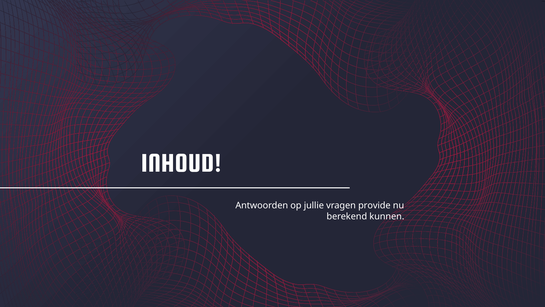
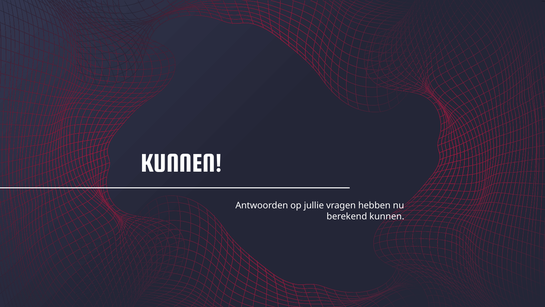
INHOUD: INHOUD -> KUNNEN (182, 163)
provide: provide -> hebben (374, 205)
